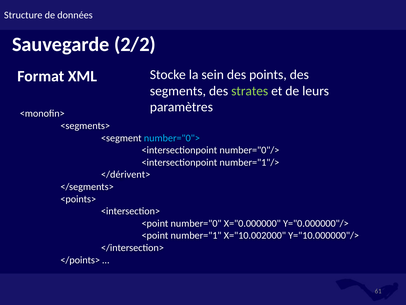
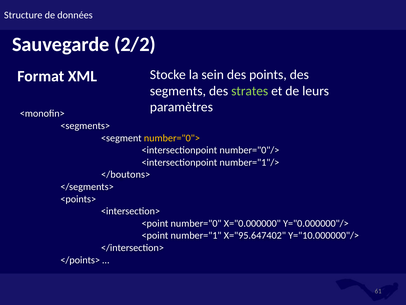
number="0"> colour: light blue -> yellow (172, 138)
</dérivent>: </dérivent> -> </boutons> (126, 174)
X="10.002000: X="10.002000 -> X="95.647402 (255, 235)
